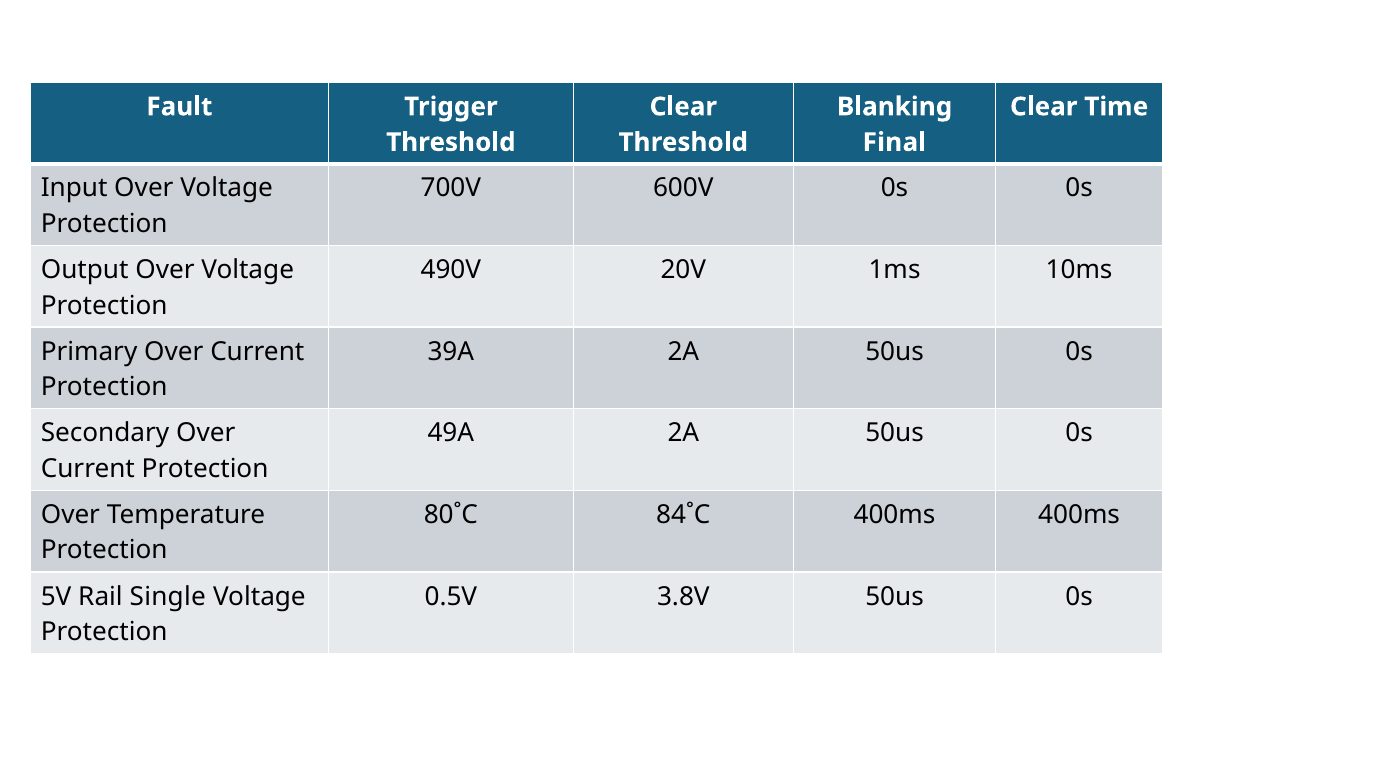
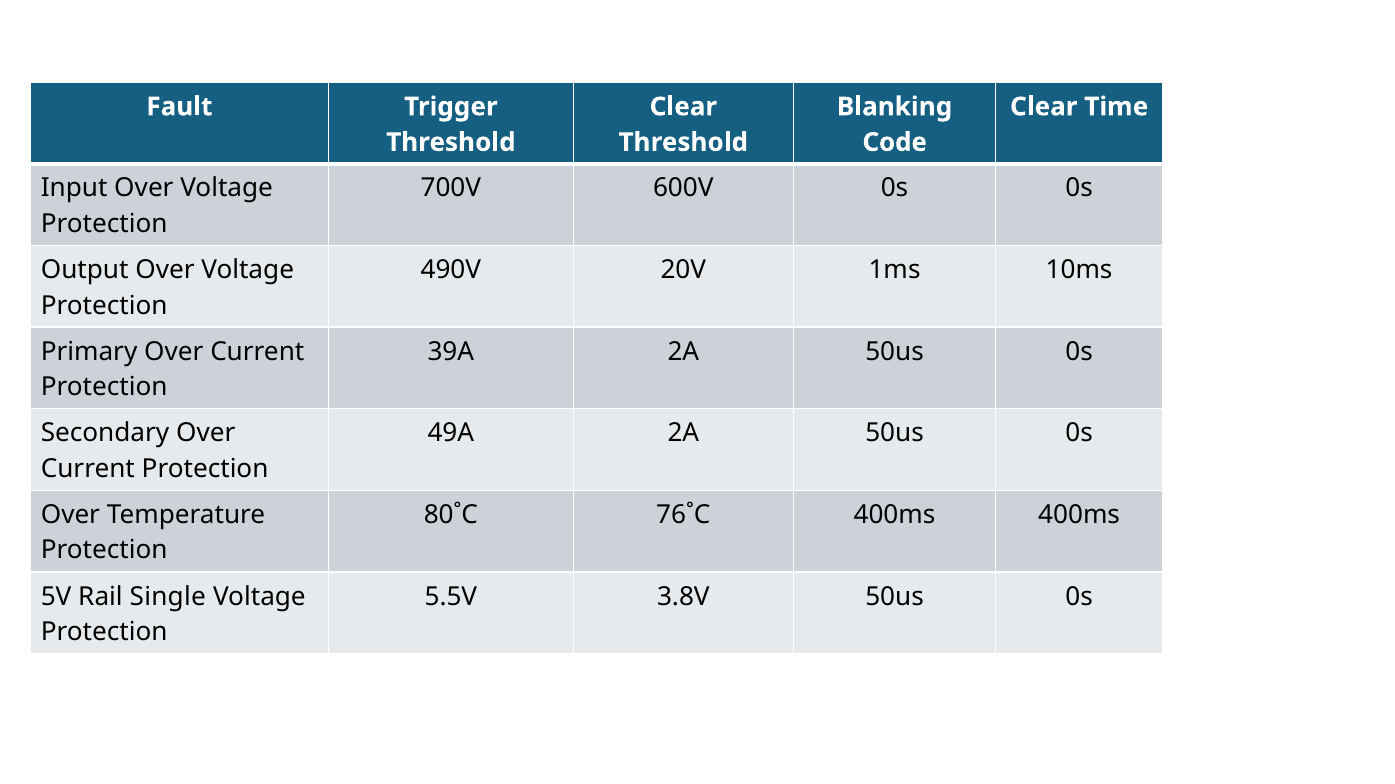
Final: Final -> Code (895, 142)
84˚C: 84˚C -> 76˚C (683, 515)
0.5V: 0.5V -> 5.5V (451, 597)
